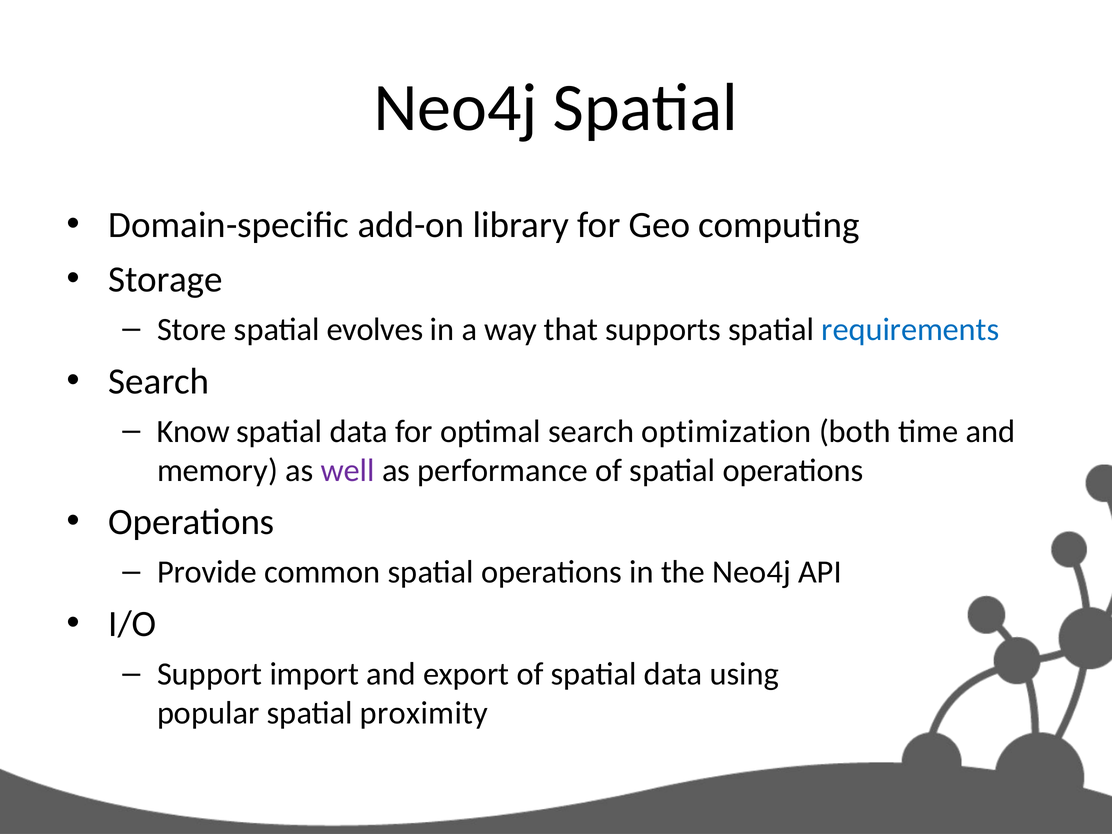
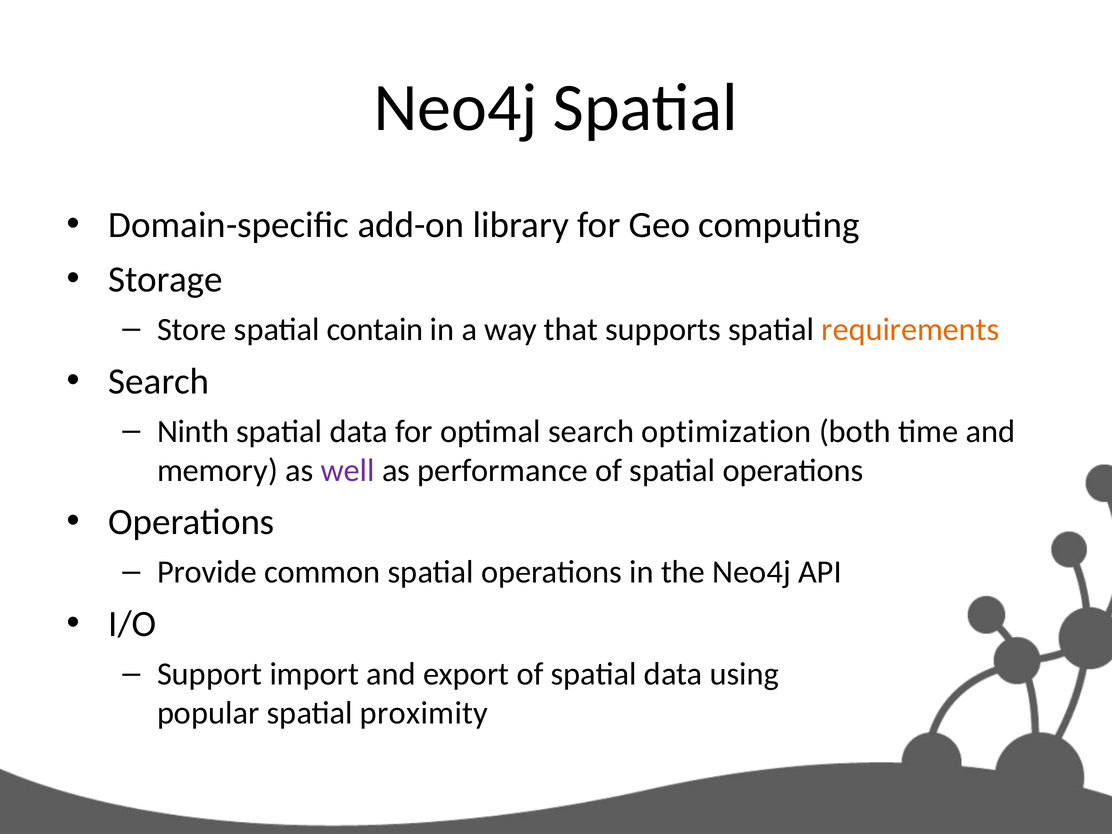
evolves: evolves -> contain (375, 329)
requirements colour: blue -> orange (910, 329)
Know: Know -> Ninth (193, 431)
